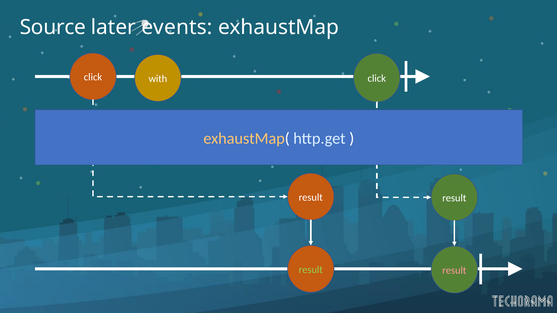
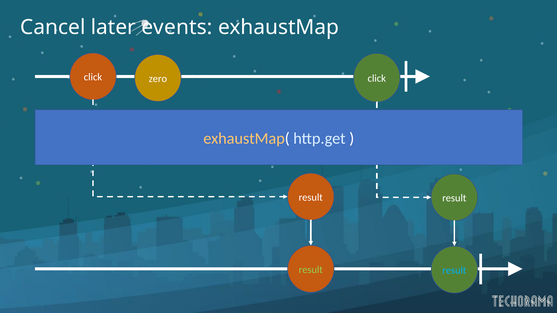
Source: Source -> Cancel (53, 27)
with: with -> zero (158, 79)
result colour: pink -> light blue (454, 271)
